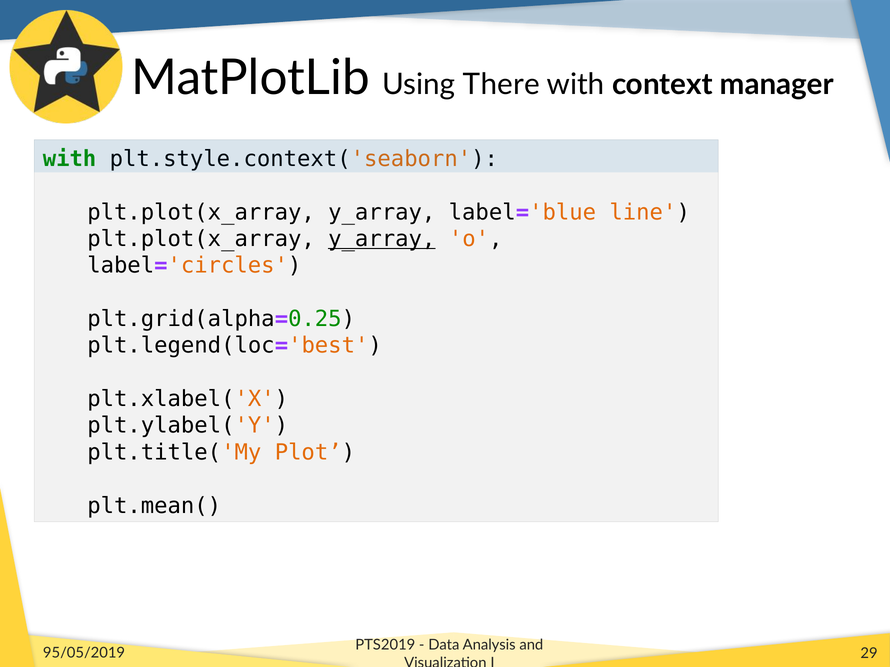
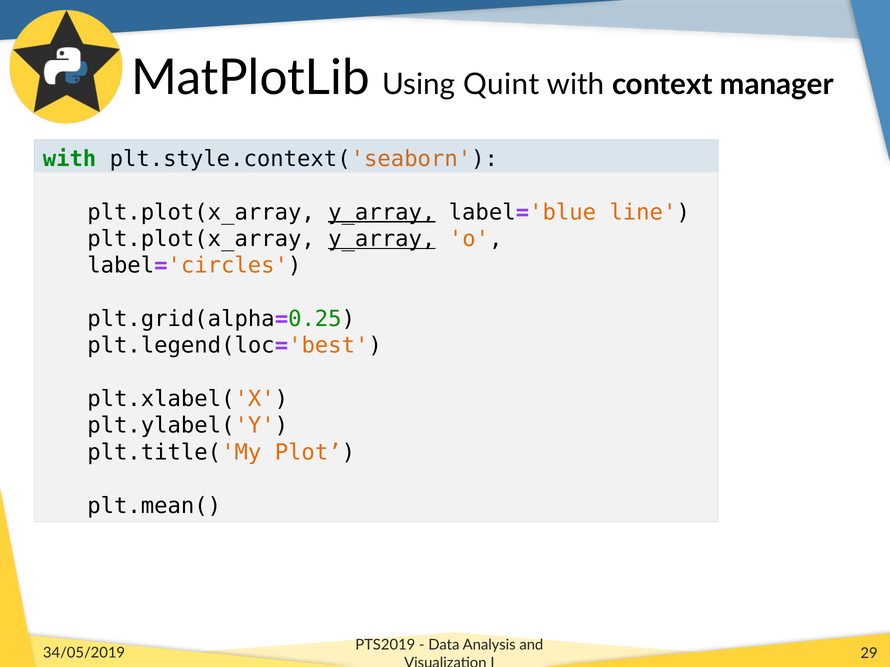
There: There -> Quint (501, 84)
y_array underline: none -> present (382, 212)
95/05/2019: 95/05/2019 -> 34/05/2019 (84, 653)
